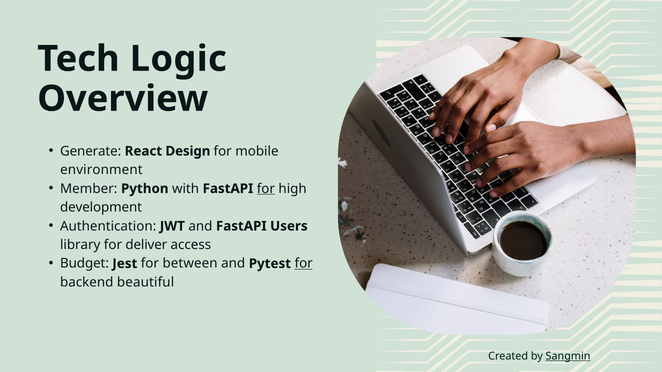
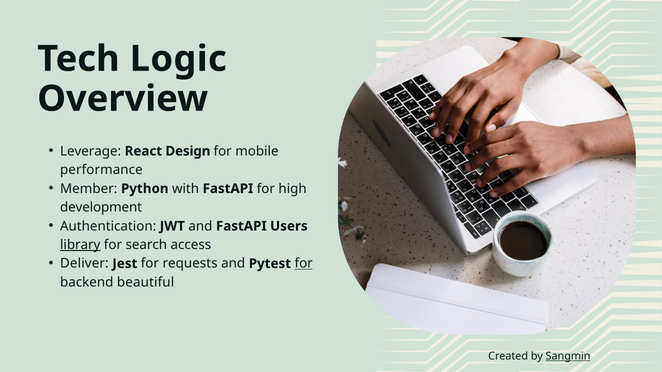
Generate: Generate -> Leverage (91, 151)
environment: environment -> performance (101, 170)
for underline: present -> none (266, 189)
library underline: none -> present (80, 245)
deliver: deliver -> search (146, 245)
Budget: Budget -> Deliver (84, 264)
between: between -> requests (190, 264)
